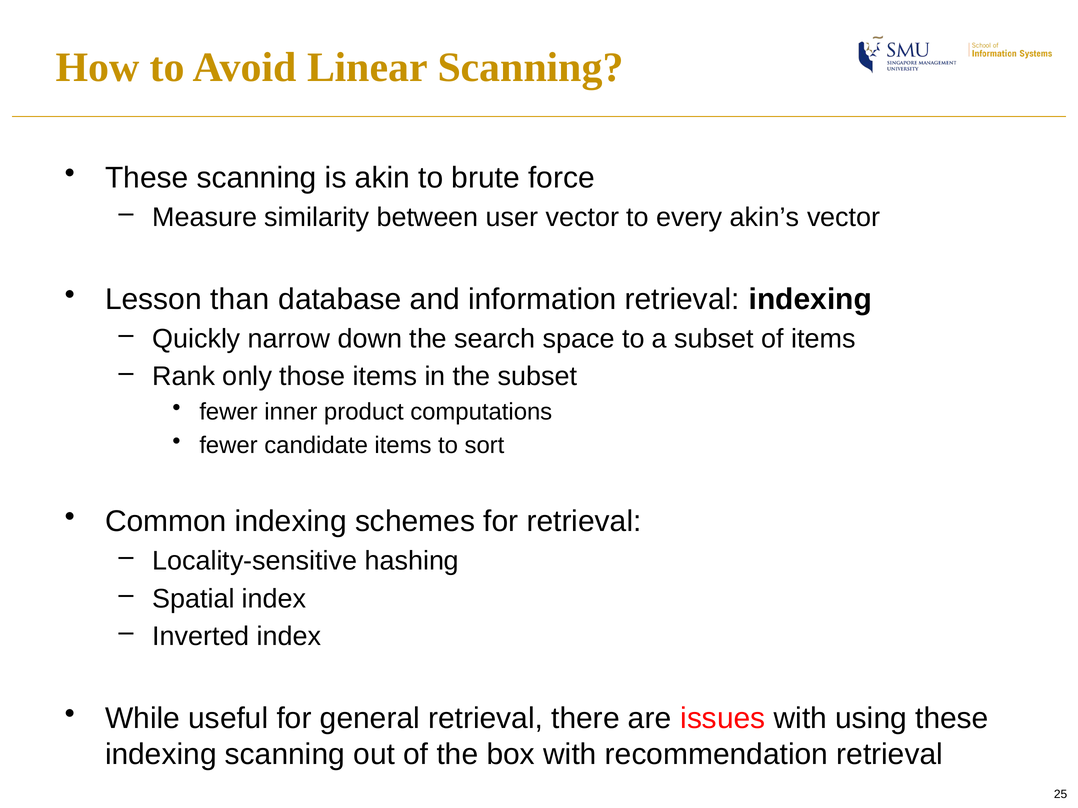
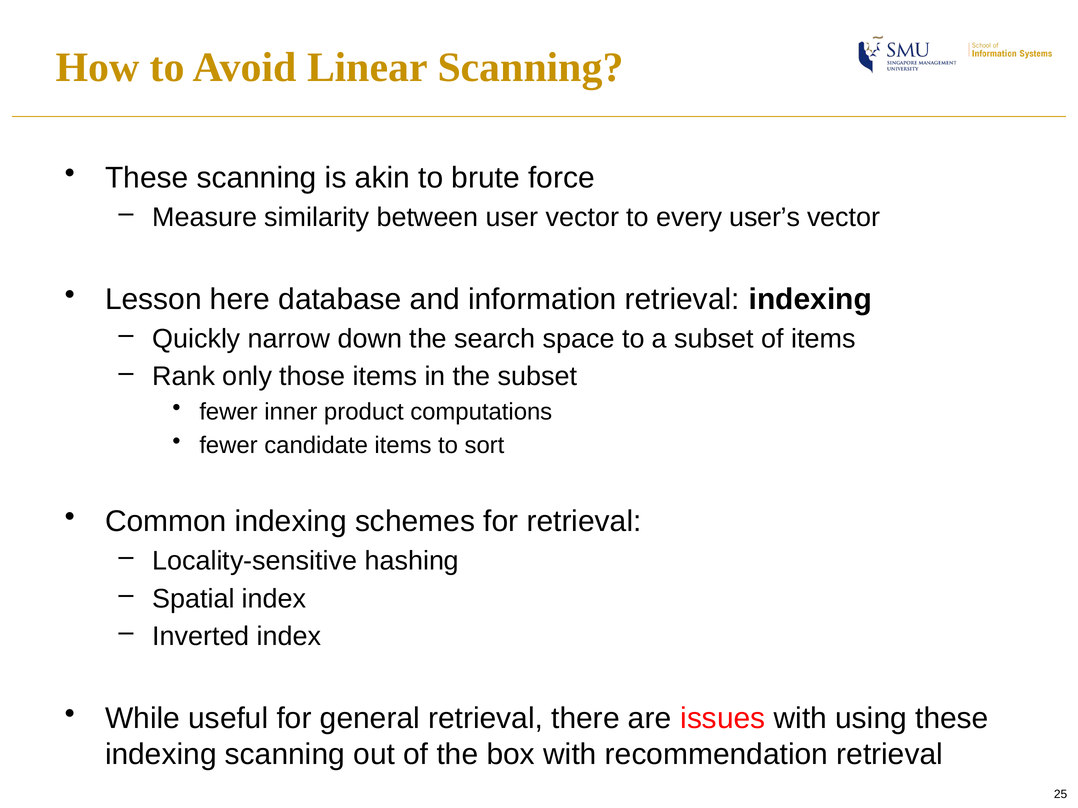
akin’s: akin’s -> user’s (765, 217)
than: than -> here (240, 300)
